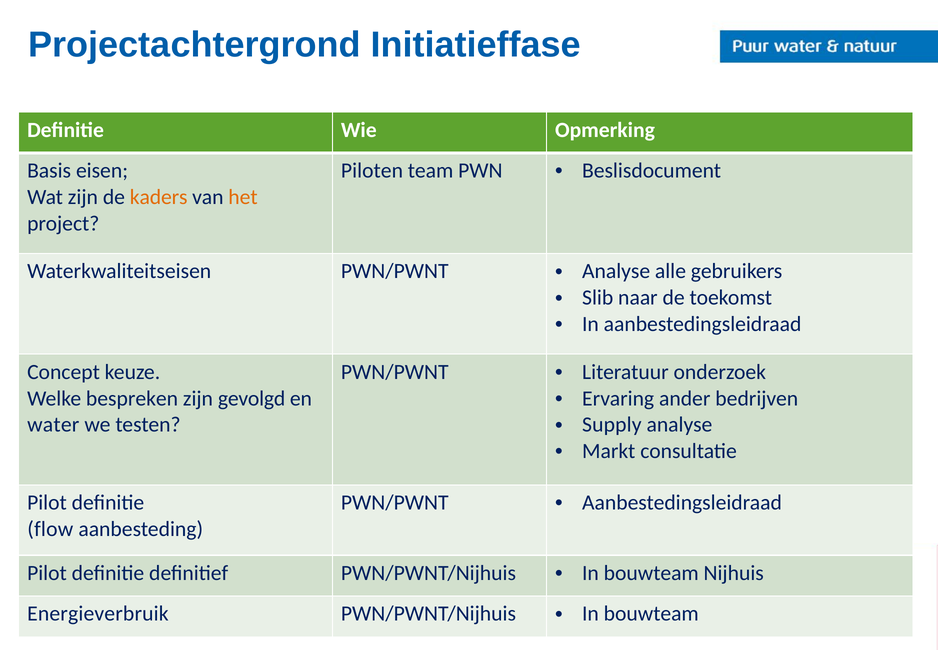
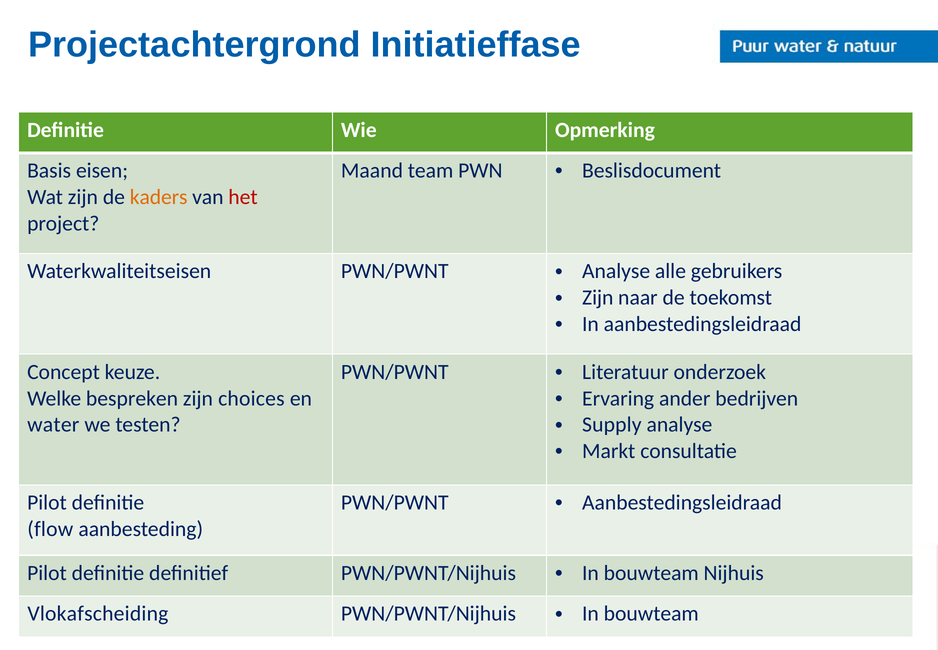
Piloten: Piloten -> Maand (372, 171)
het colour: orange -> red (243, 197)
Slib: Slib -> Zijn (598, 298)
gevolgd: gevolgd -> choices (251, 398)
Energieverbruik: Energieverbruik -> Vlokafscheiding (98, 613)
